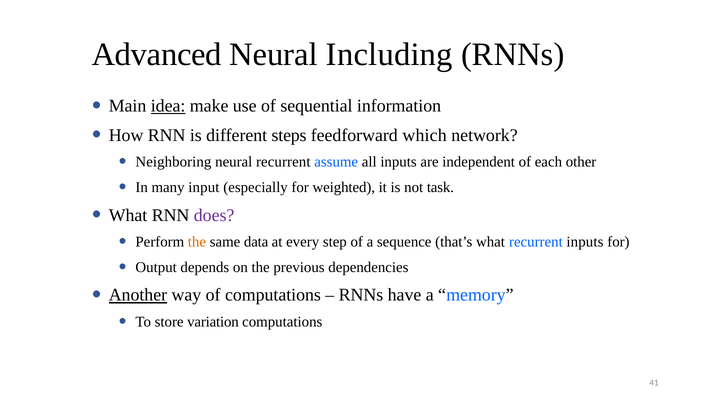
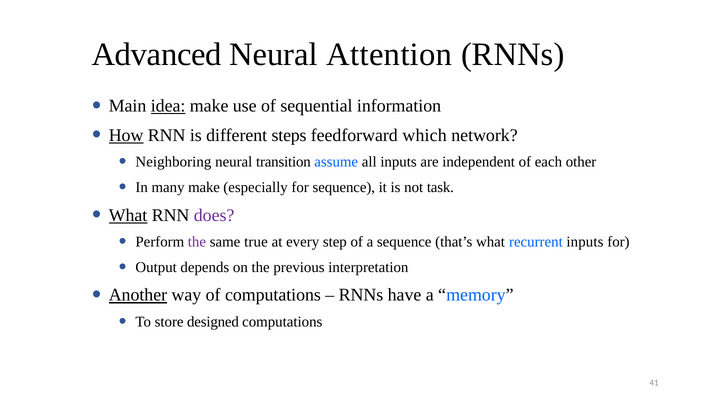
Including: Including -> Attention (389, 55)
How underline: none -> present (126, 135)
neural recurrent: recurrent -> transition (283, 162)
many input: input -> make (204, 187)
for weighted: weighted -> sequence (344, 187)
What underline: none -> present (128, 215)
the colour: orange -> purple (197, 242)
data: data -> true (256, 242)
dependencies: dependencies -> interpretation (368, 267)
variation: variation -> designed (213, 322)
